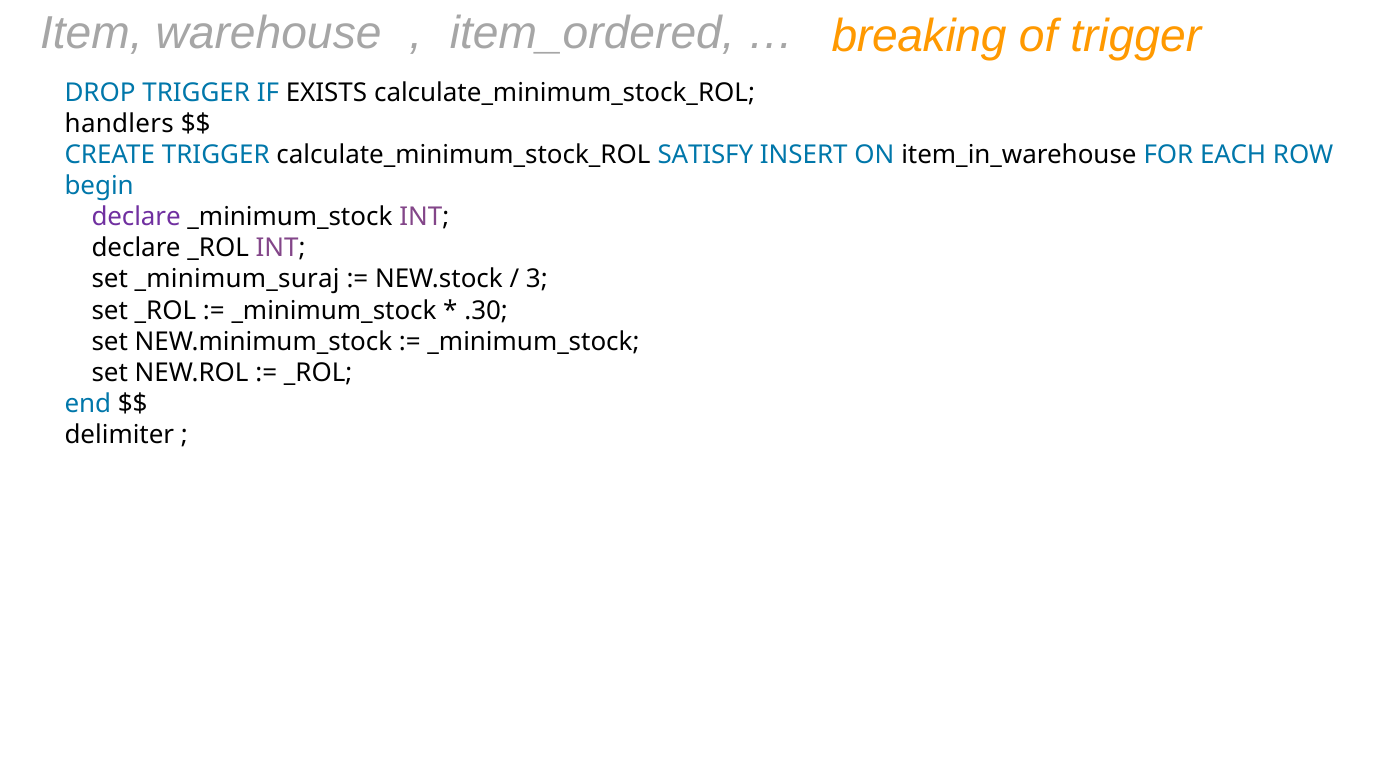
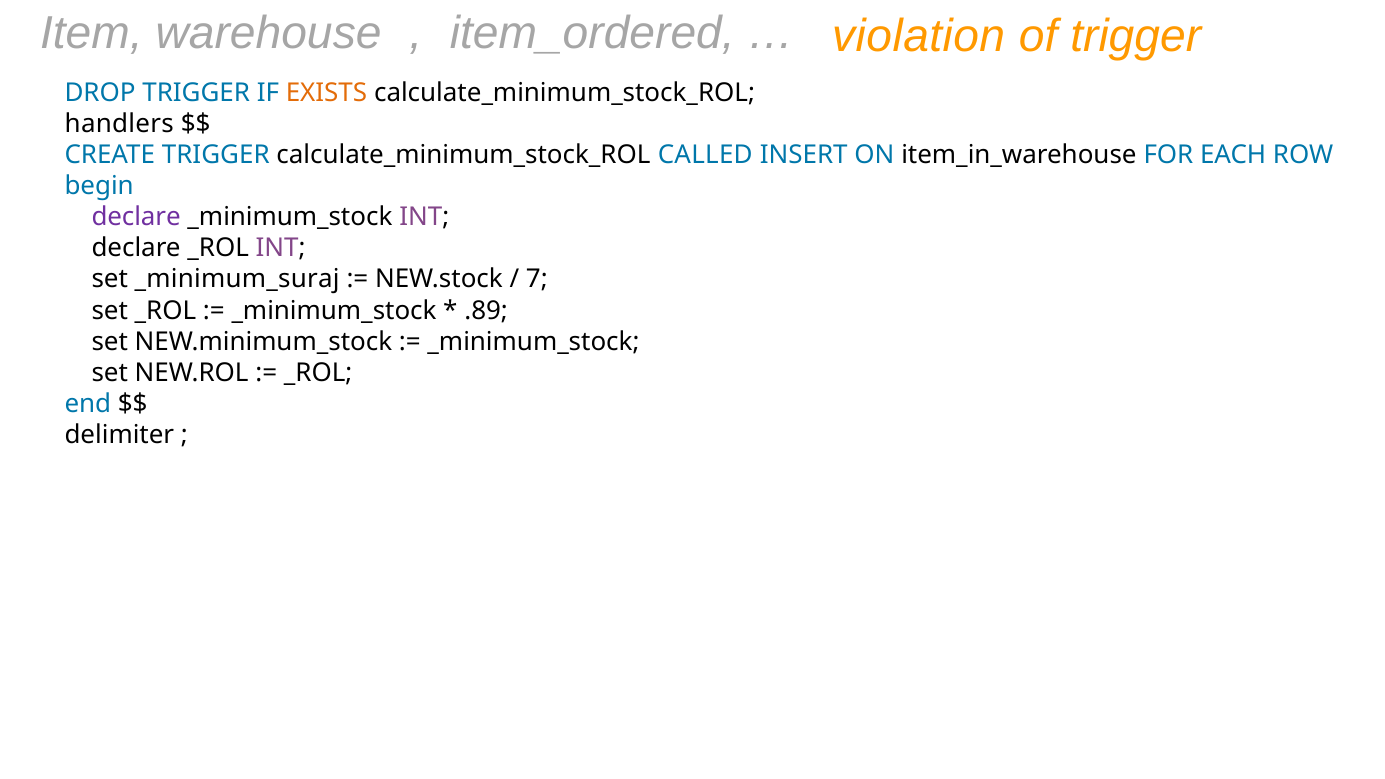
breaking: breaking -> violation (919, 36)
EXISTS colour: black -> orange (326, 92)
SATISFY: SATISFY -> CALLED (705, 155)
3: 3 -> 7 (537, 279)
.30: .30 -> .89 (486, 311)
